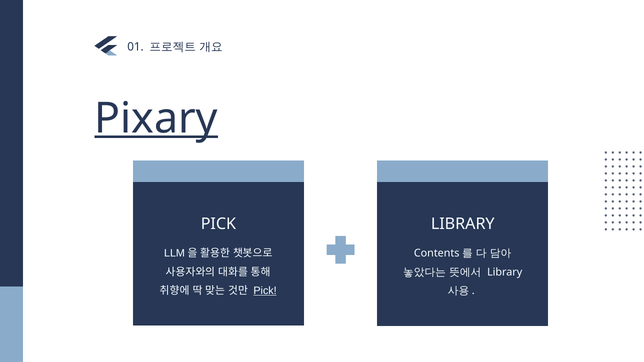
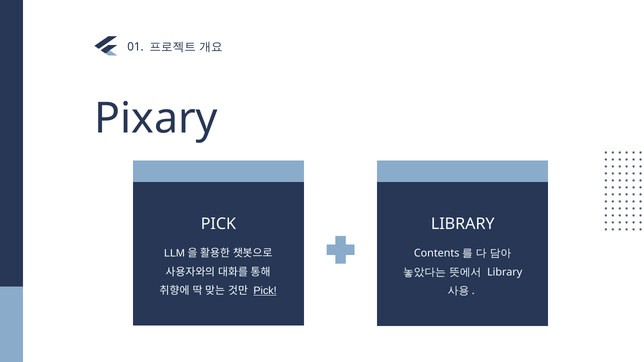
Pixary underline: present -> none (156, 119)
